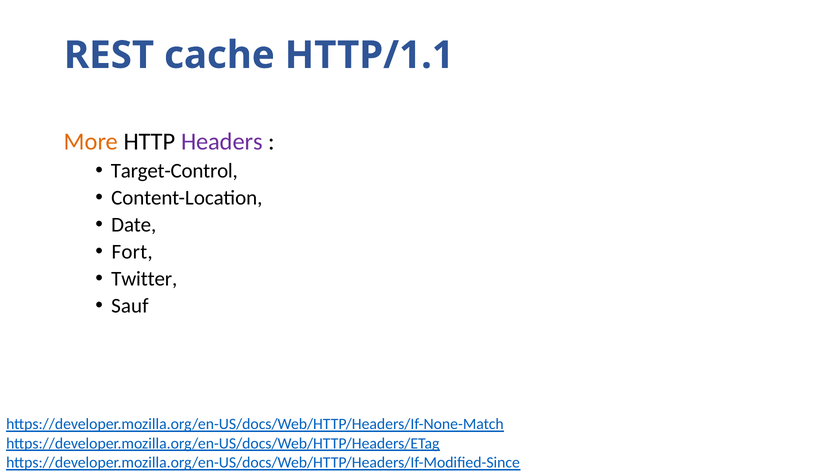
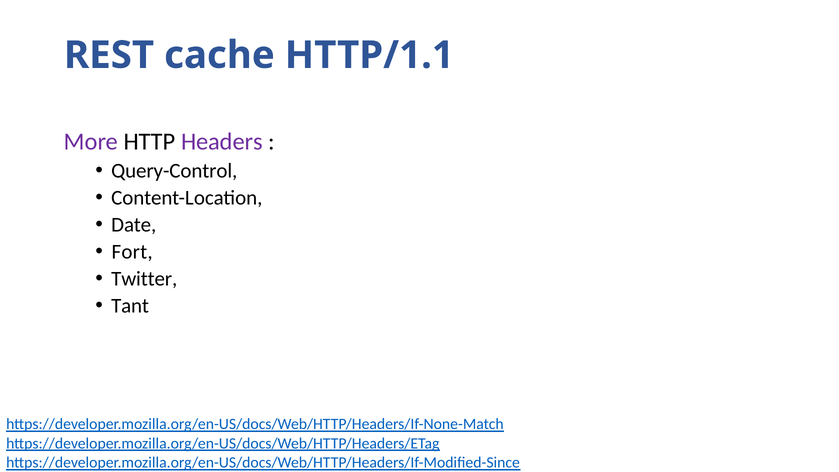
More colour: orange -> purple (91, 142)
Target-Control: Target-Control -> Query-Control (174, 171)
Sauf: Sauf -> Tant (130, 306)
